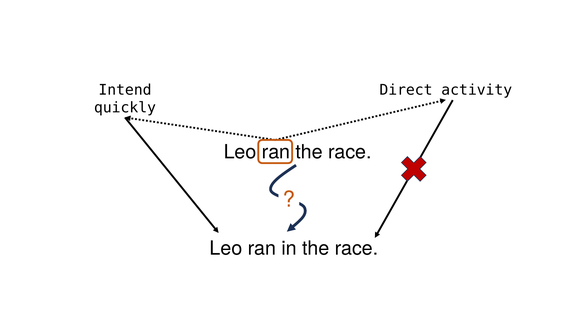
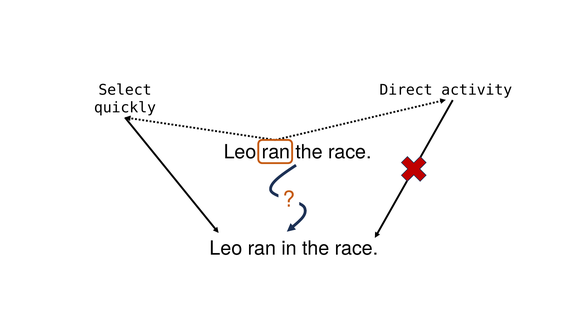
Intend: Intend -> Select (125, 90)
